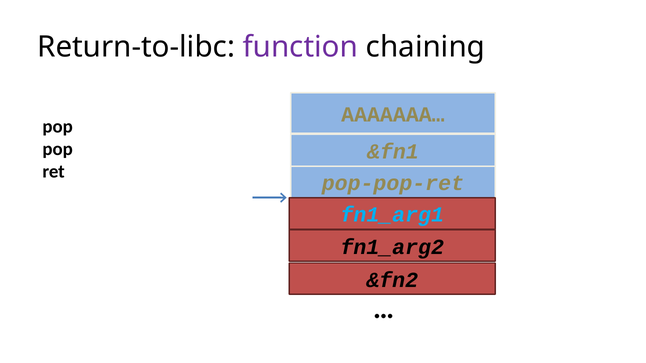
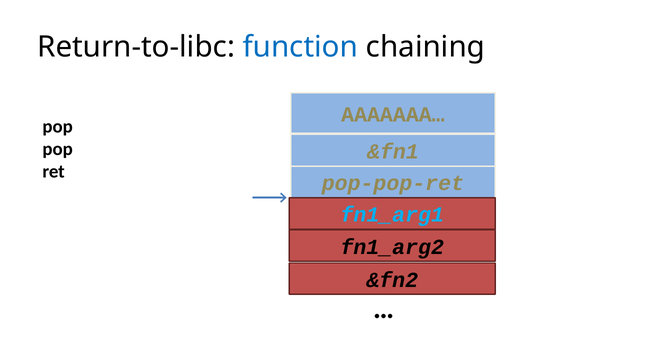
function colour: purple -> blue (300, 47)
